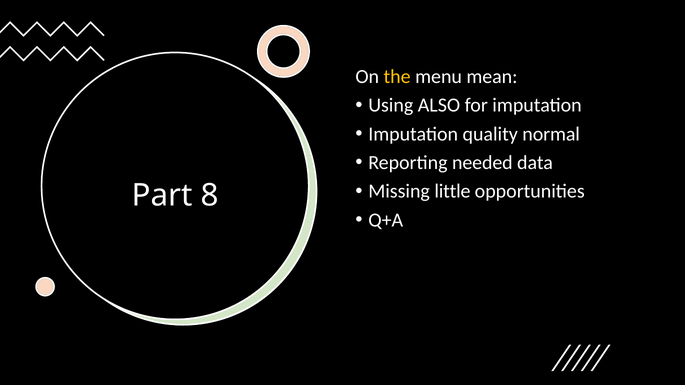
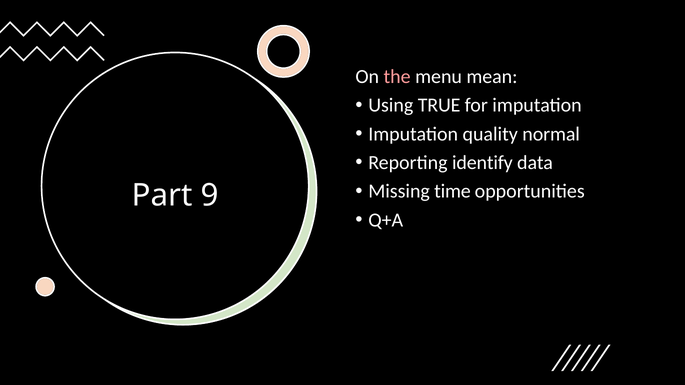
the colour: yellow -> pink (397, 77)
ALSO: ALSO -> TRUE (439, 105)
needed: needed -> identify (482, 163)
little: little -> time (452, 191)
8: 8 -> 9 (210, 196)
